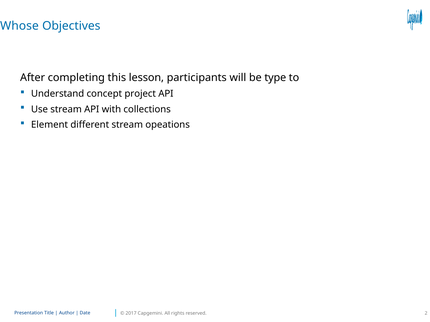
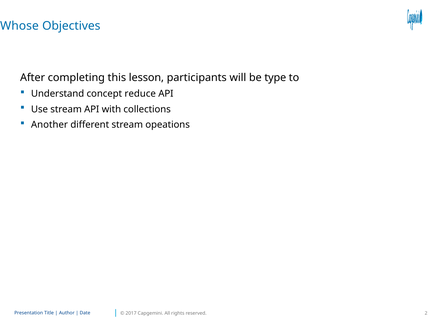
project: project -> reduce (140, 94)
Element: Element -> Another (50, 125)
